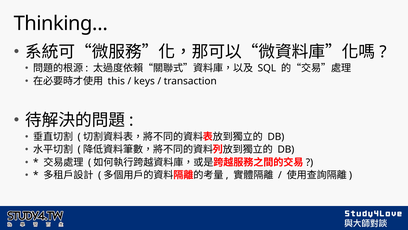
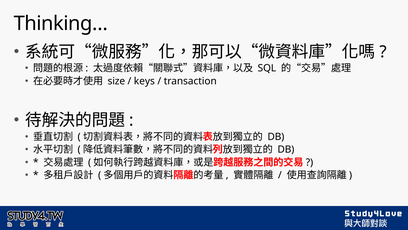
this: this -> size (116, 81)
